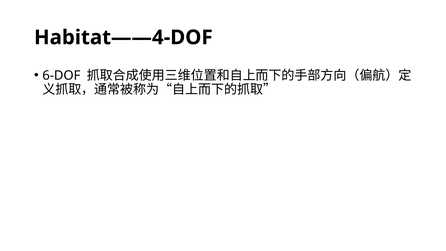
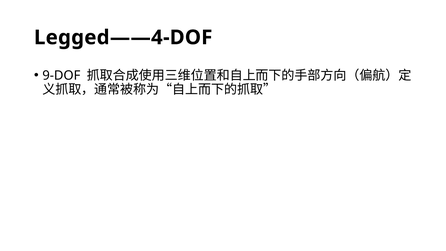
Habitat——4-DOF: Habitat——4-DOF -> Legged——4-DOF (123, 37)
6-DOF: 6-DOF -> 9-DOF (61, 75)
